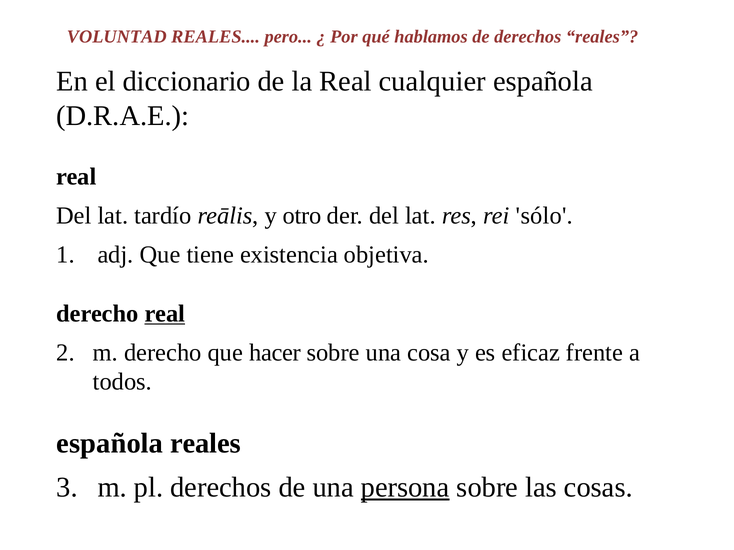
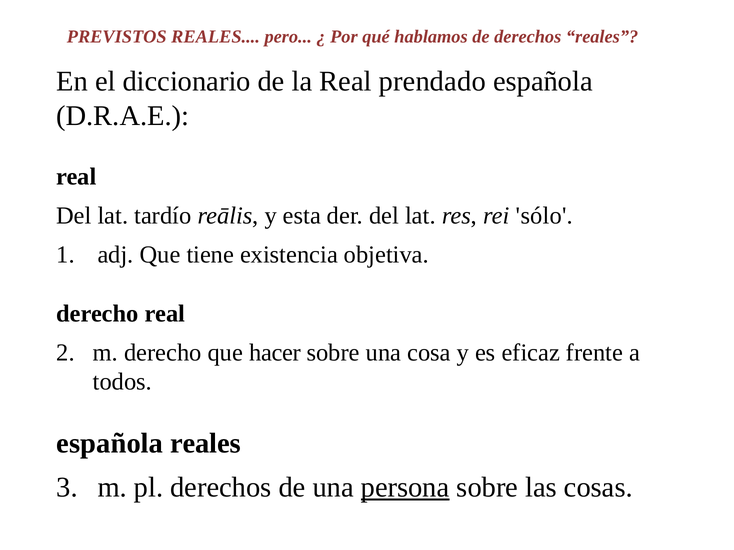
VOLUNTAD: VOLUNTAD -> PREVISTOS (117, 37)
cualquier: cualquier -> prendado (432, 82)
otro: otro -> esta (302, 216)
real underline: present -> none (165, 314)
